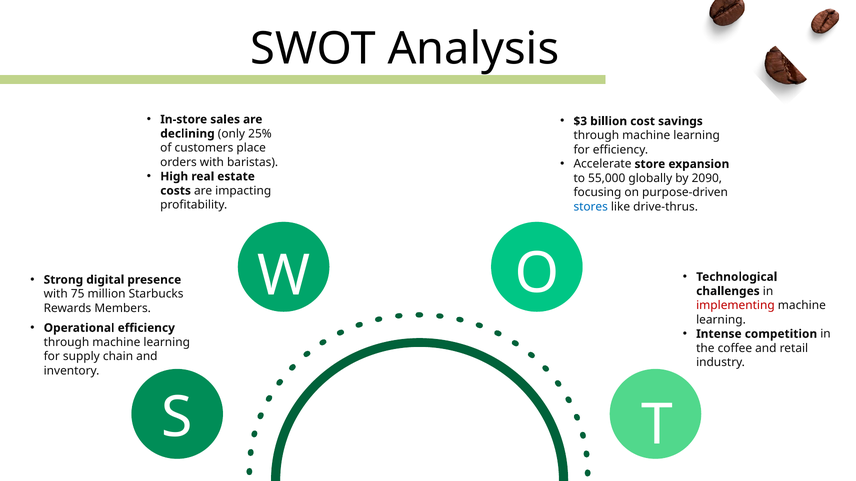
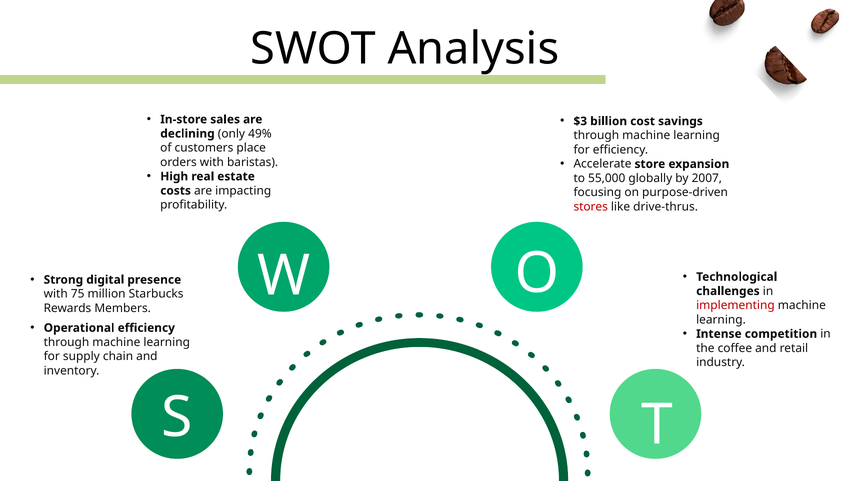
25%: 25% -> 49% (260, 134)
2090: 2090 -> 2007 (707, 178)
stores colour: blue -> red (591, 207)
